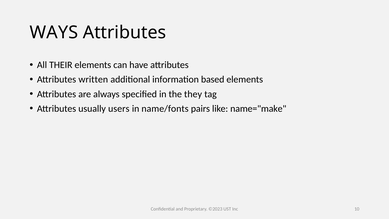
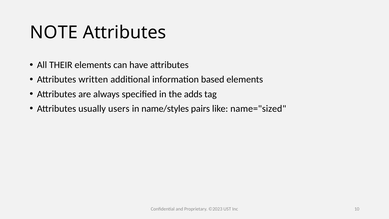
WAYS: WAYS -> NOTE (54, 32)
they: they -> adds (193, 94)
name/fonts: name/fonts -> name/styles (165, 109)
name="make: name="make -> name="sized (258, 109)
